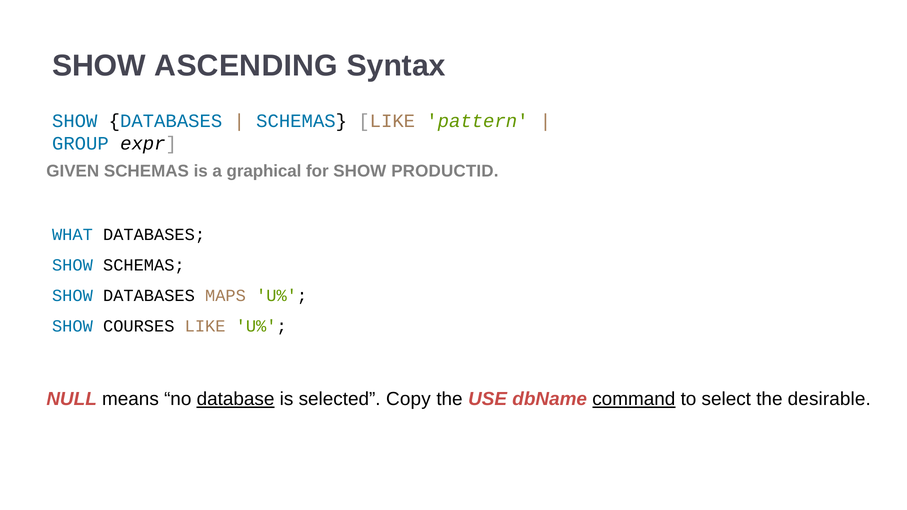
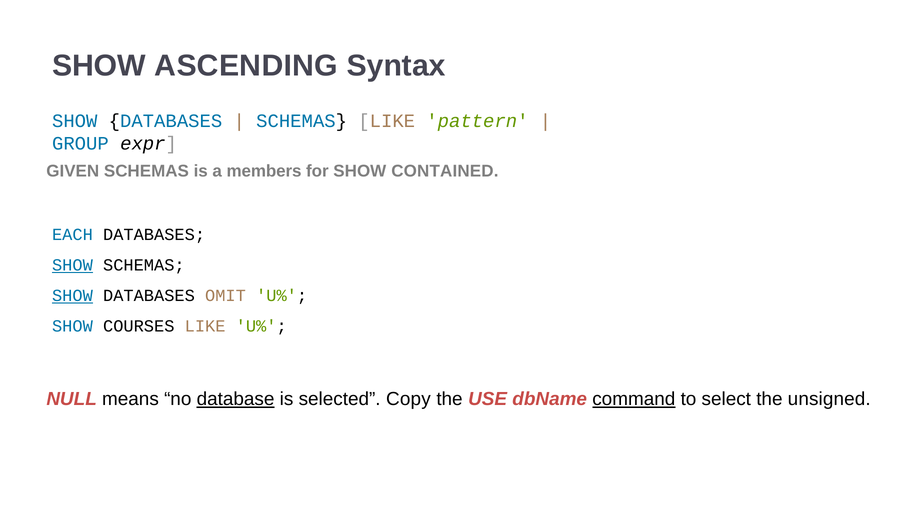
graphical: graphical -> members (264, 171)
PRODUCTID: PRODUCTID -> CONTAINED (445, 171)
WHAT: WHAT -> EACH (72, 235)
SHOW underline: none -> present (72, 265)
SHOW underline: none -> present (72, 296)
MAPS: MAPS -> OMIT (225, 296)
desirable: desirable -> unsigned (829, 399)
